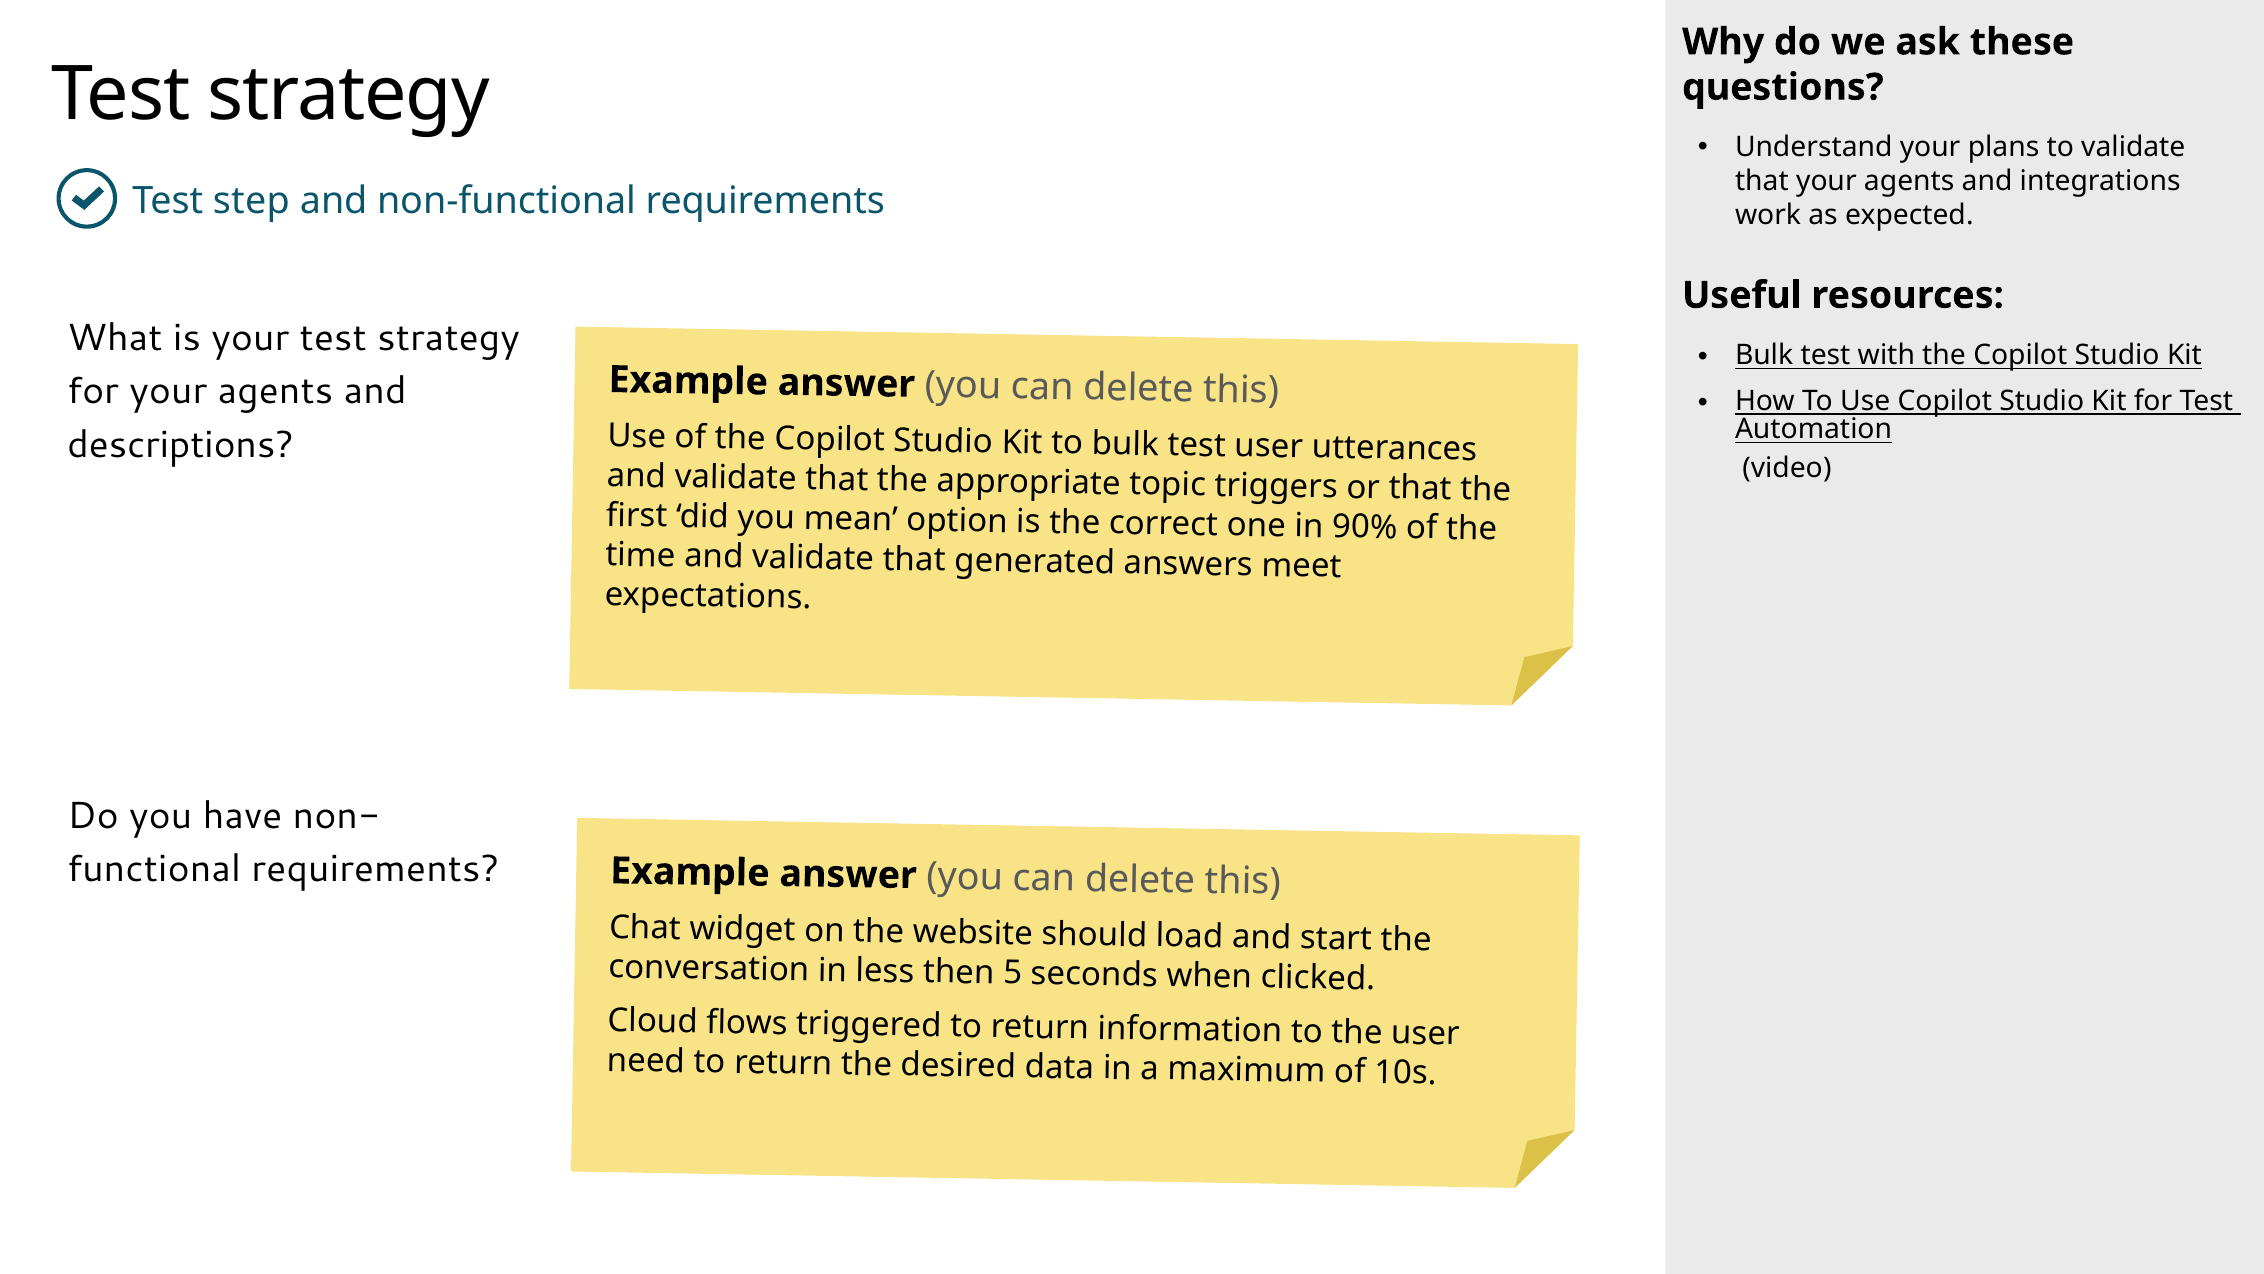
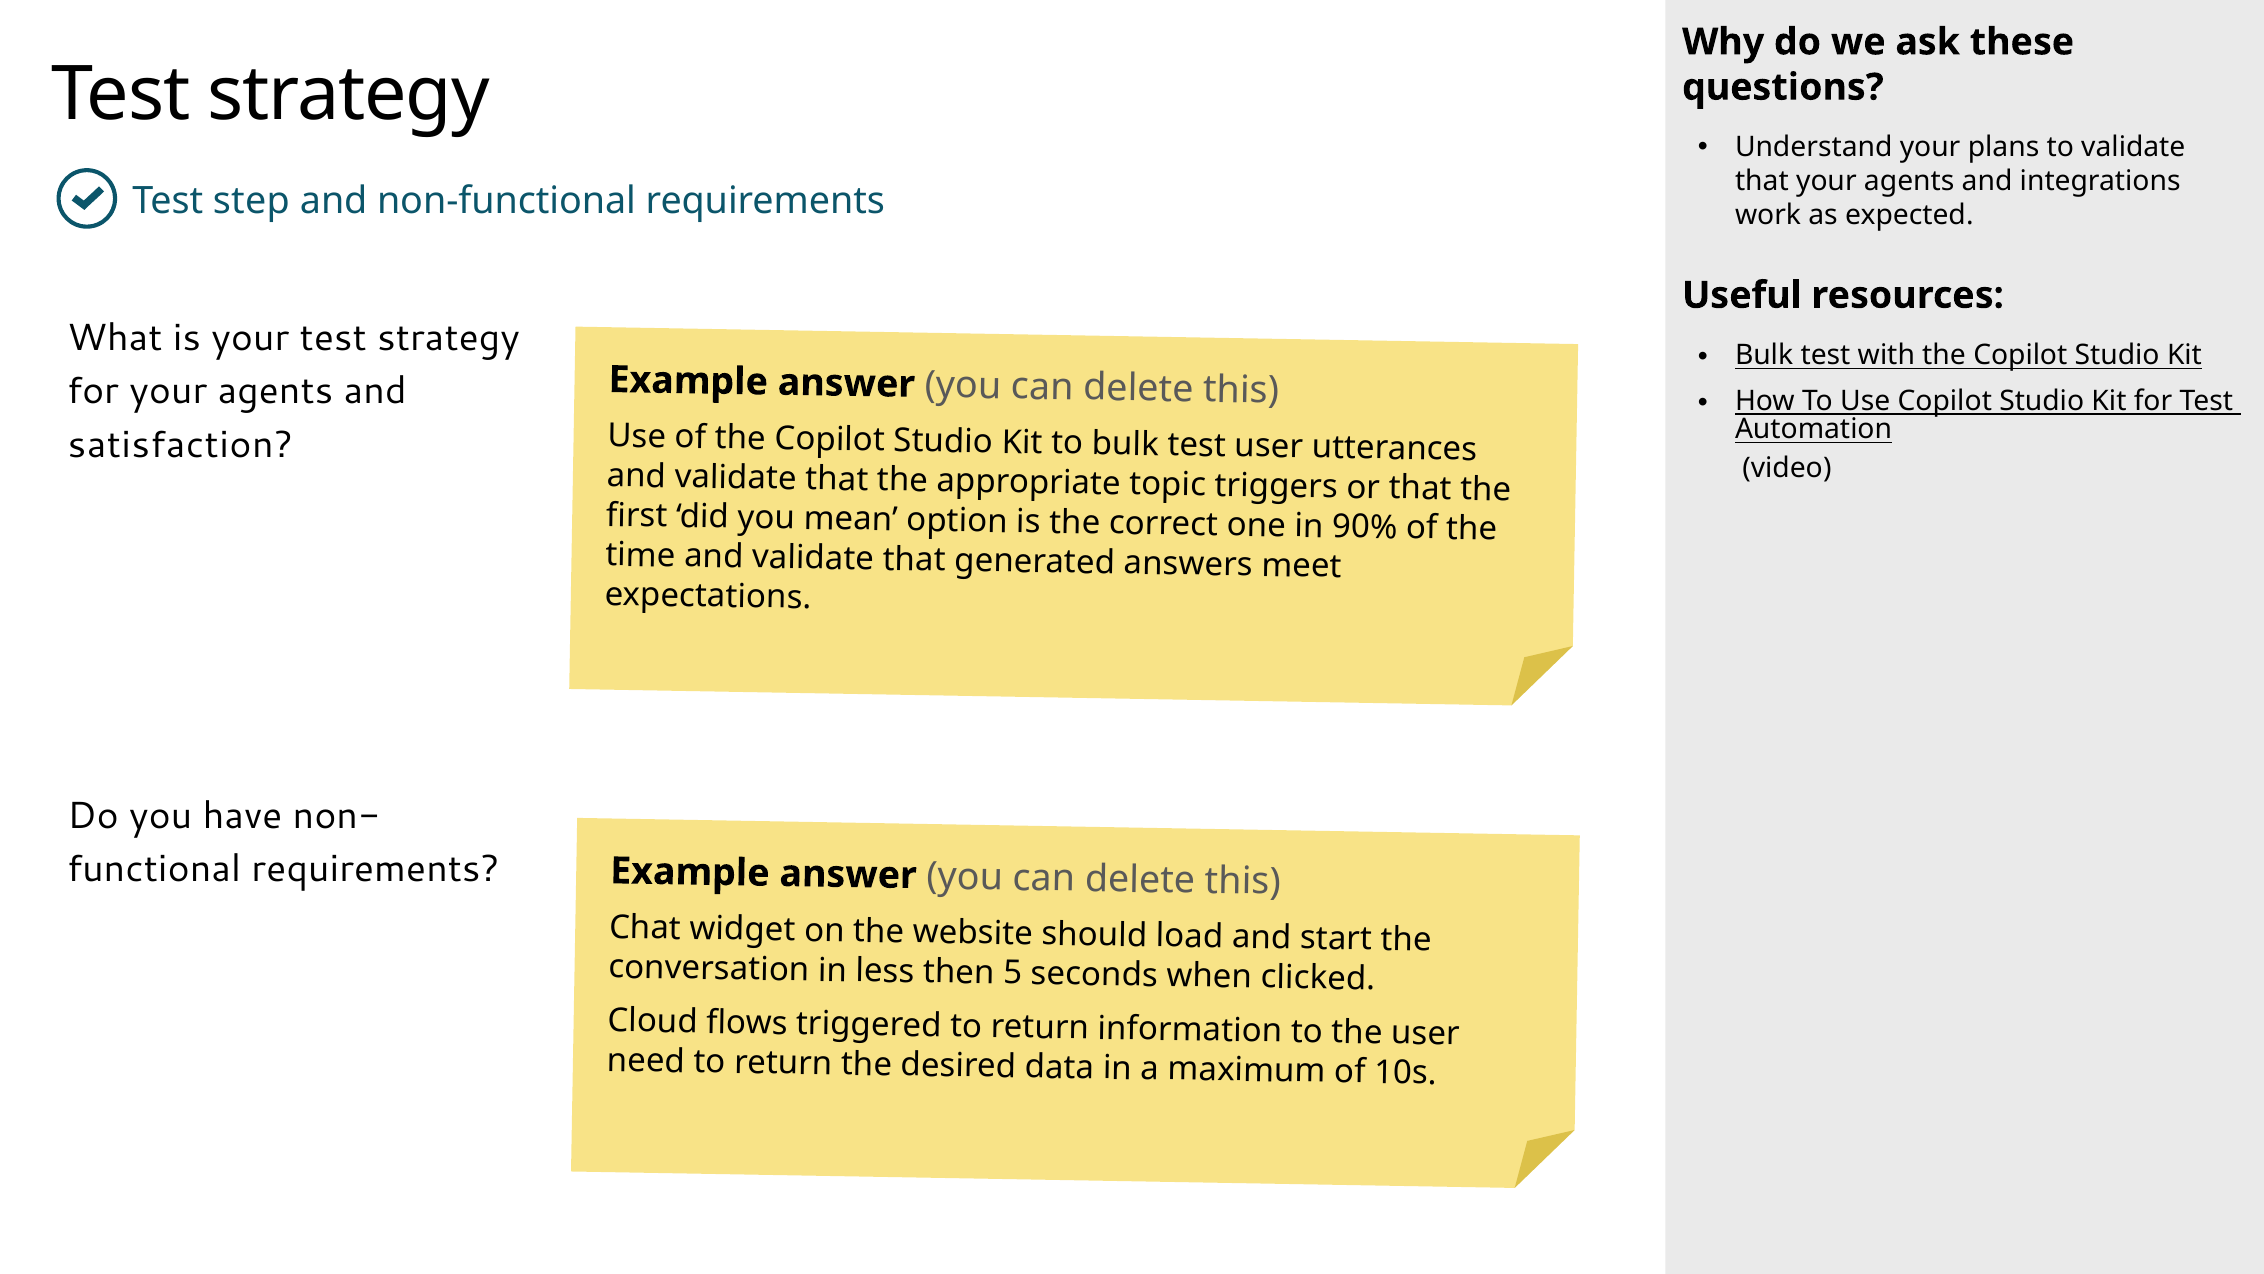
descriptions: descriptions -> satisfaction (180, 445)
